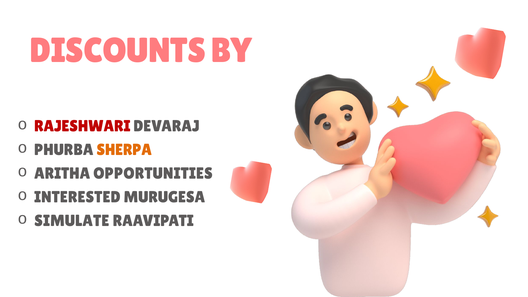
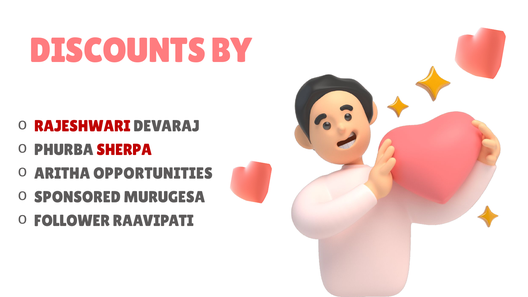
SHERPA colour: orange -> red (124, 150)
INTERESTED: INTERESTED -> SPONSORED (77, 197)
SIMULATE: SIMULATE -> FOLLOWER (72, 221)
